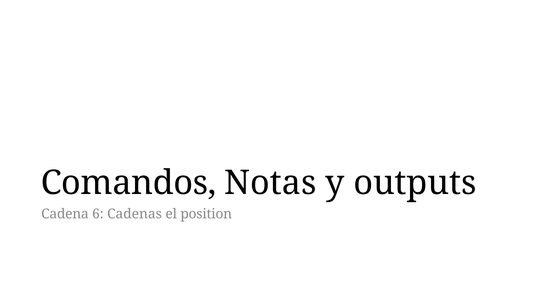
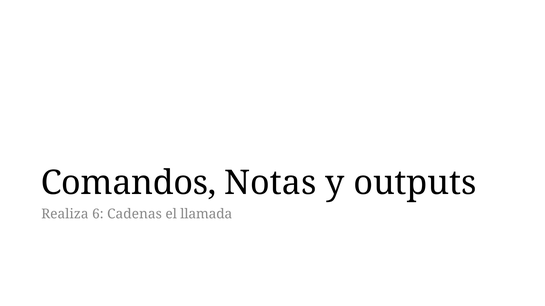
Cadena: Cadena -> Realiza (65, 214)
position: position -> llamada (206, 214)
